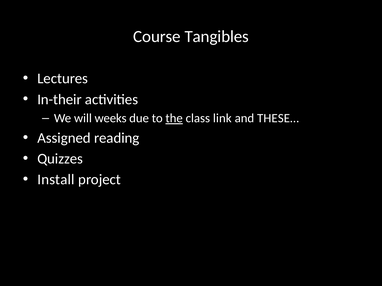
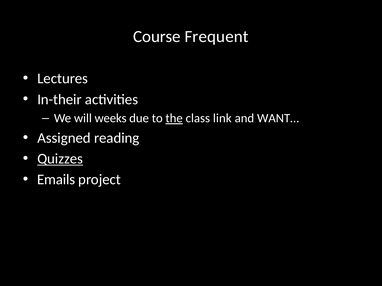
Tangibles: Tangibles -> Frequent (217, 37)
THESE…: THESE… -> WANT… (278, 118)
Quizzes underline: none -> present (60, 159)
Install: Install -> Emails (56, 180)
